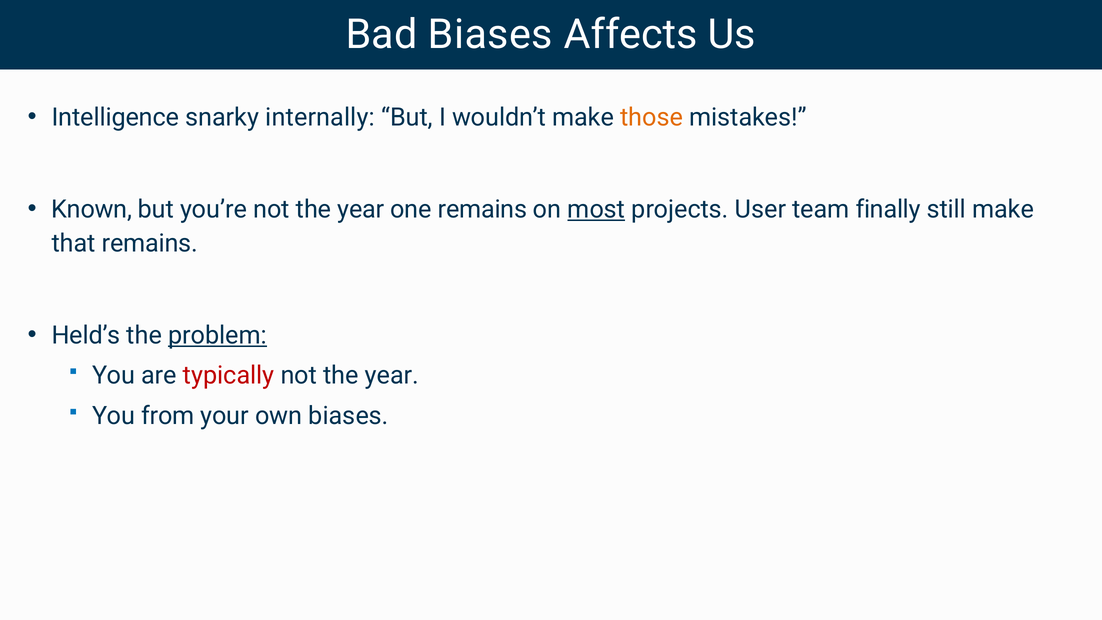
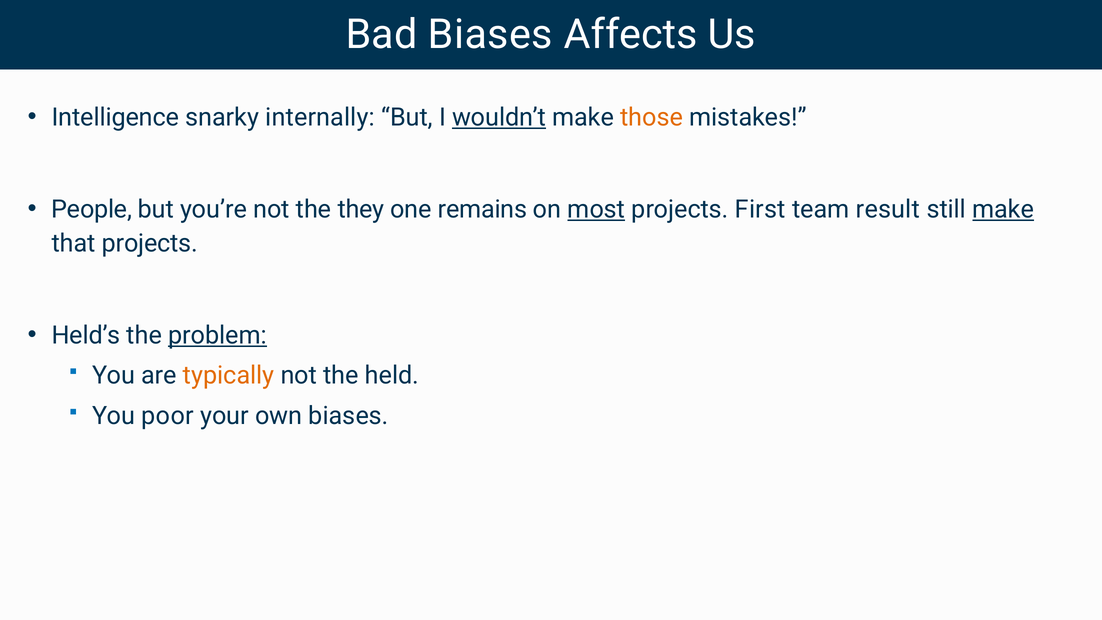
wouldn’t underline: none -> present (499, 117)
Known: Known -> People (92, 209)
you’re not the year: year -> they (361, 209)
User: User -> First (760, 209)
finally: finally -> result (888, 209)
make underline: none -> present (1003, 209)
that remains: remains -> projects (150, 244)
typically colour: red -> orange (229, 376)
year: year -> held (392, 376)
from: from -> poor (168, 416)
